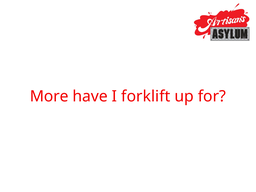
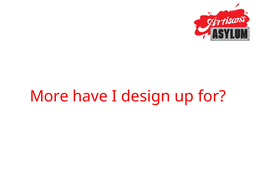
forklift: forklift -> design (146, 96)
